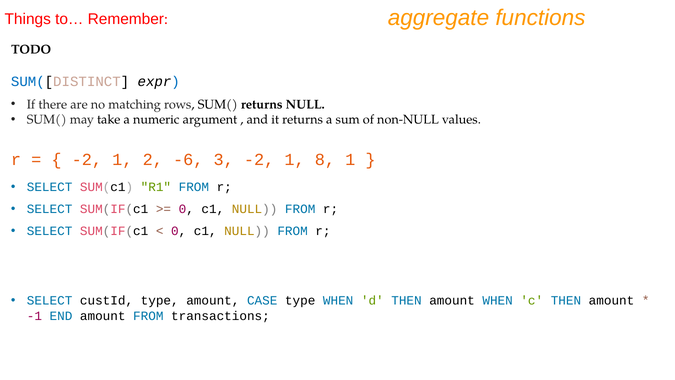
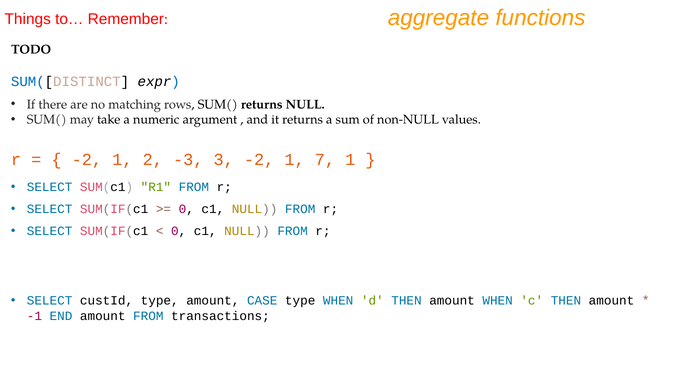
-6: -6 -> -3 (188, 160)
8: 8 -> 7 (325, 160)
